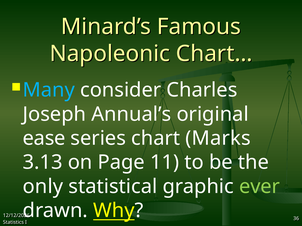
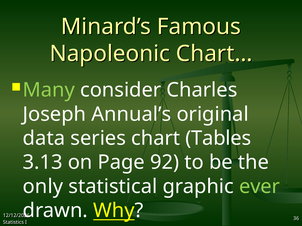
Many colour: light blue -> light green (49, 90)
ease: ease -> data (44, 139)
Marks: Marks -> Tables (218, 139)
11: 11 -> 92 (165, 163)
